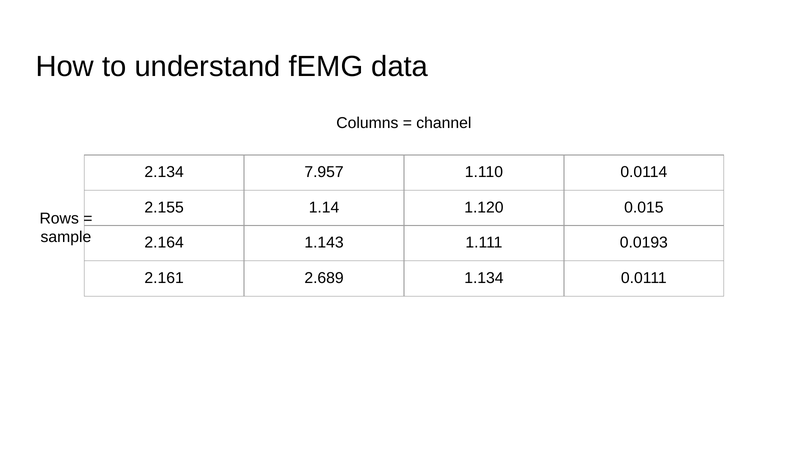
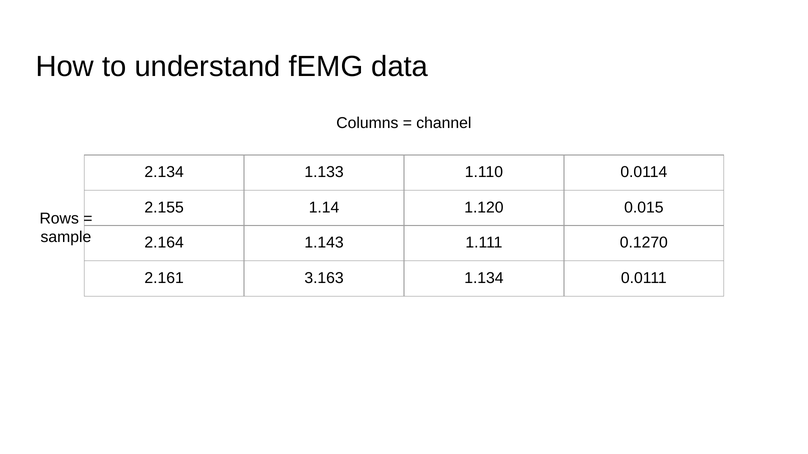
7.957: 7.957 -> 1.133 (324, 172)
0.0193: 0.0193 -> 0.1270 (644, 243)
2.689: 2.689 -> 3.163 (324, 278)
